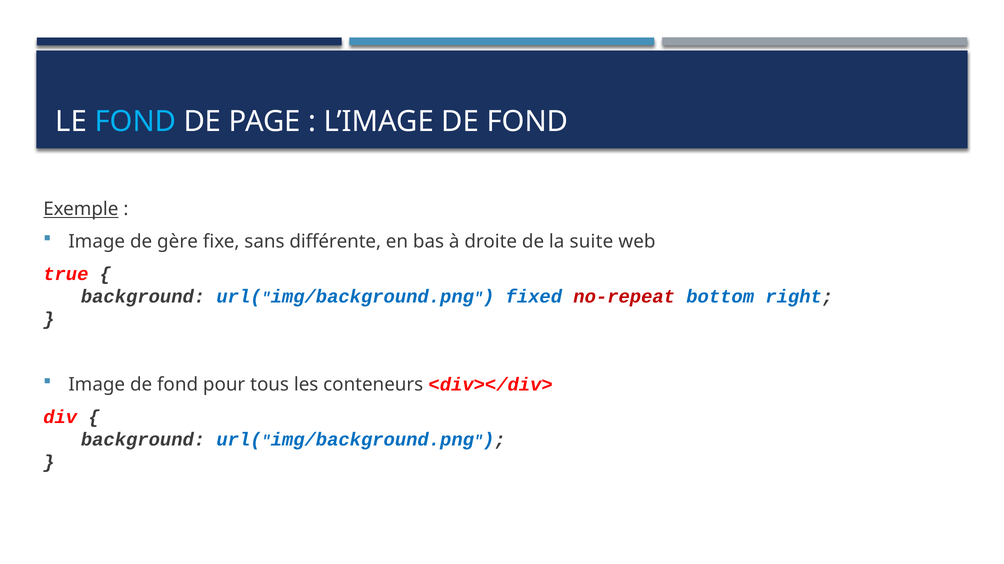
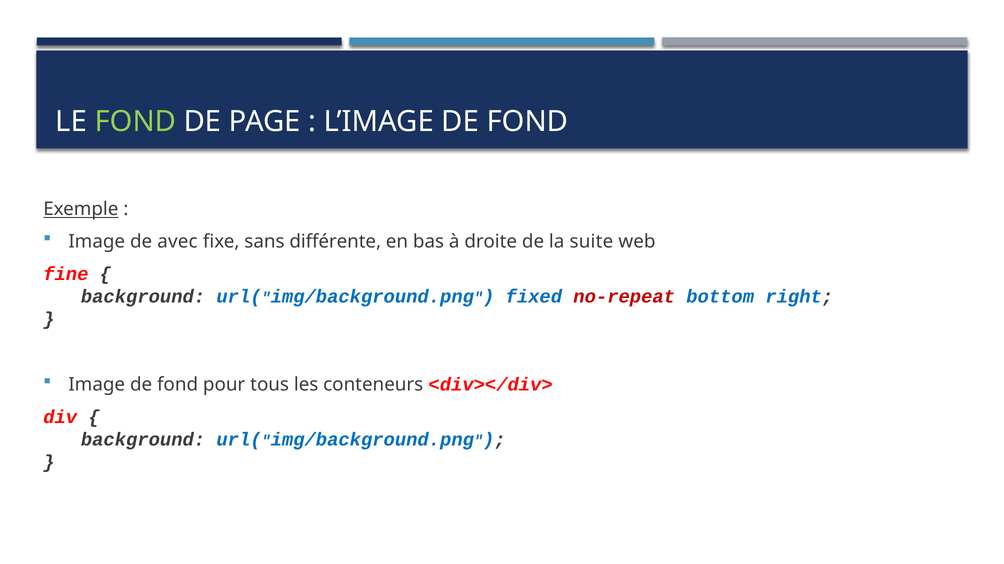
FOND colour: light blue -> light green (135, 122)
gère: gère -> avec (177, 242)
true: true -> fine (66, 274)
